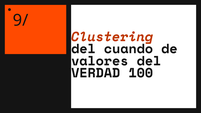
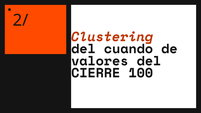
9/: 9/ -> 2/ (21, 20)
VERDAD: VERDAD -> CIERRE (96, 73)
